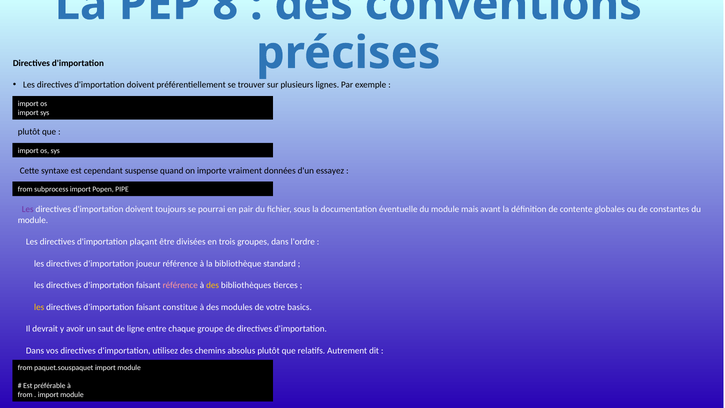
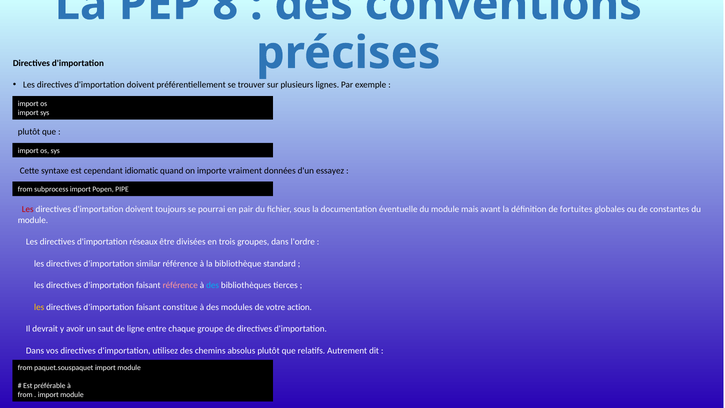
suspense: suspense -> idiomatic (142, 170)
Les colour: purple -> red (28, 209)
contente: contente -> fortuites (576, 209)
plaçant: plaçant -> réseaux (144, 242)
joueur: joueur -> similar (148, 264)
des colour: yellow -> light blue (213, 285)
basics: basics -> action (300, 307)
